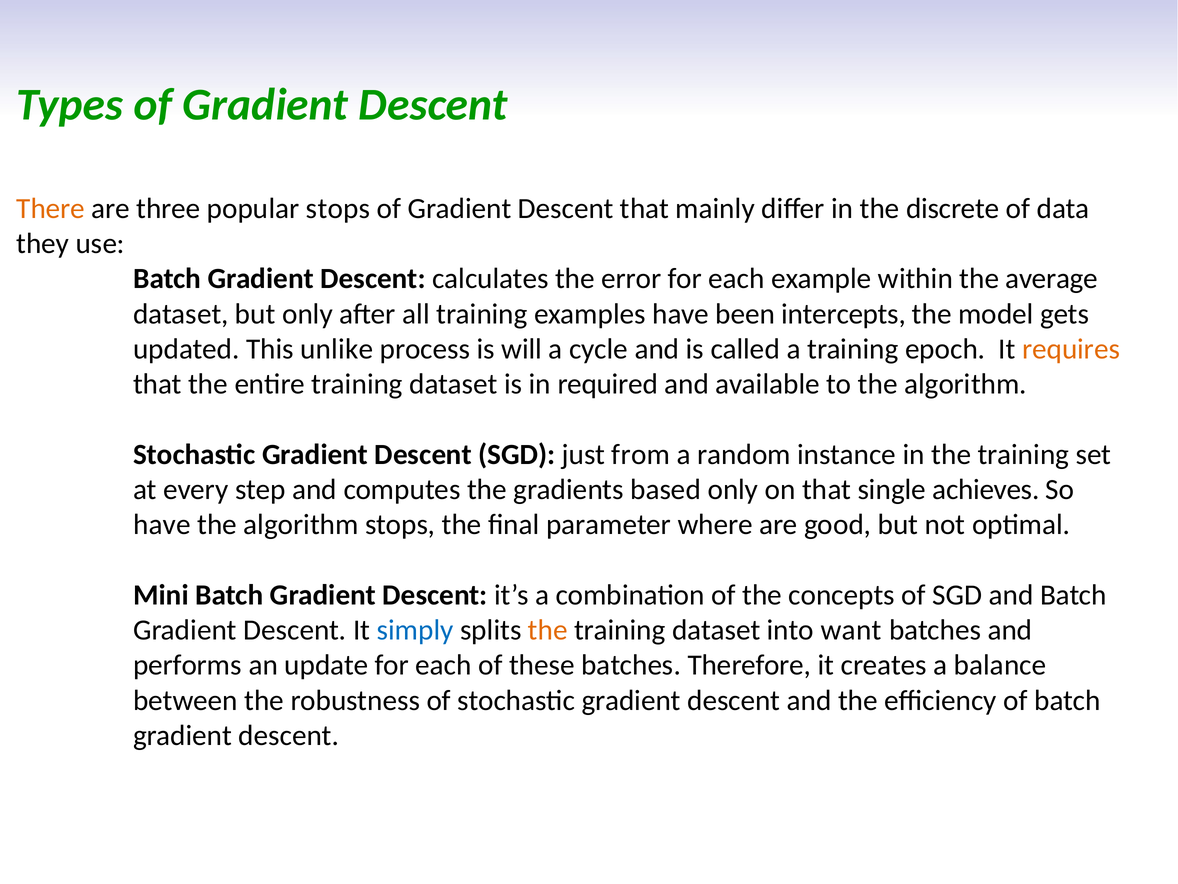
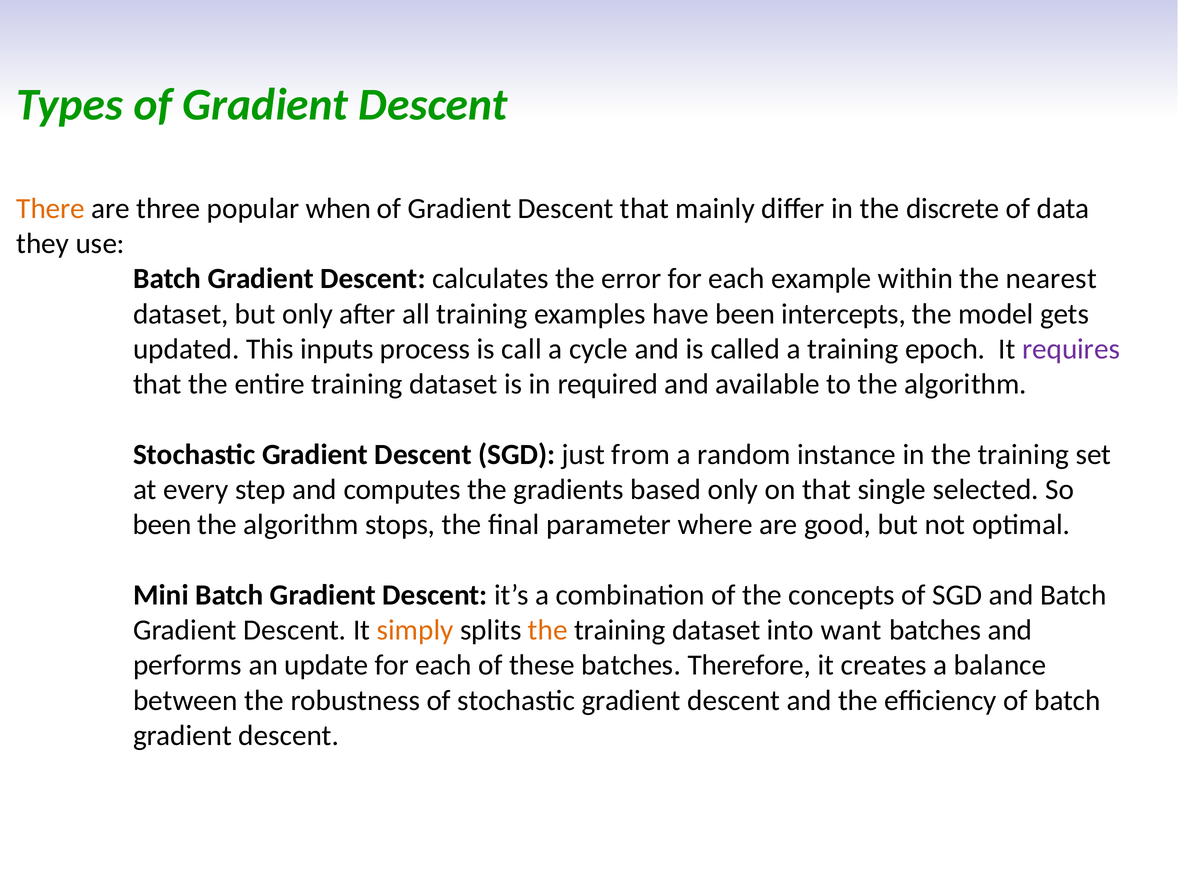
popular stops: stops -> when (338, 209)
average: average -> nearest (1051, 279)
unlike: unlike -> inputs (337, 349)
will: will -> call (522, 349)
requires colour: orange -> purple (1071, 349)
achieves: achieves -> selected (986, 490)
have: have -> been (162, 525)
simply colour: blue -> orange (415, 630)
